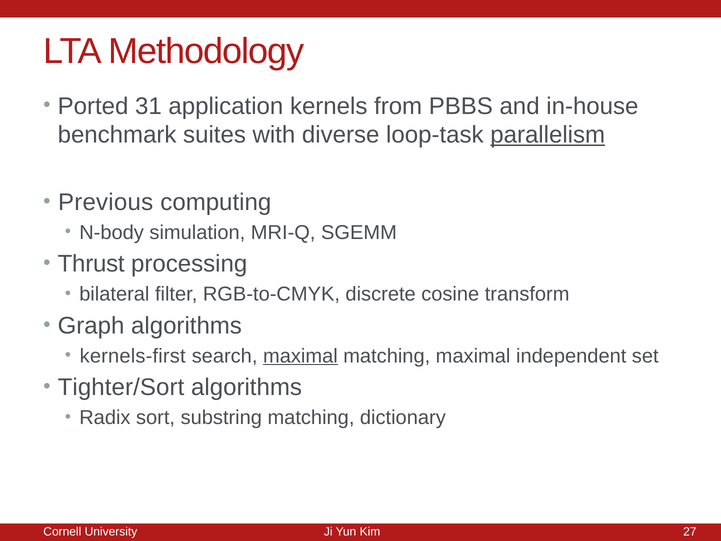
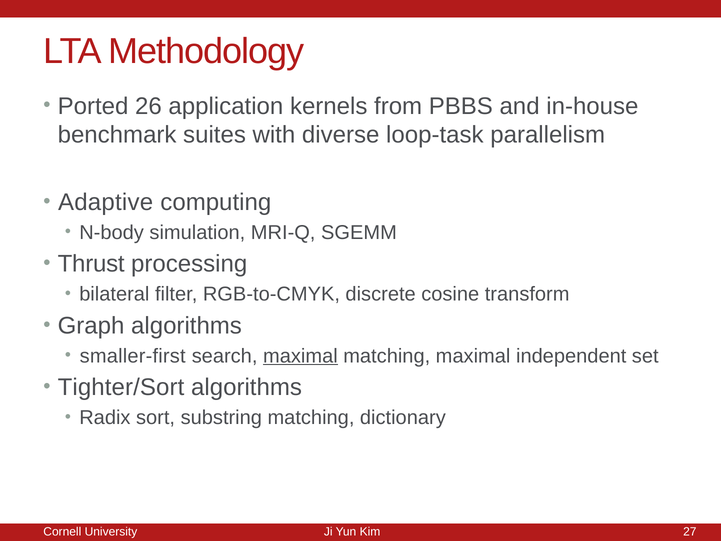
31: 31 -> 26 (148, 106)
parallelism underline: present -> none (548, 135)
Previous: Previous -> Adaptive (106, 202)
kernels-first: kernels-first -> smaller-first (133, 356)
